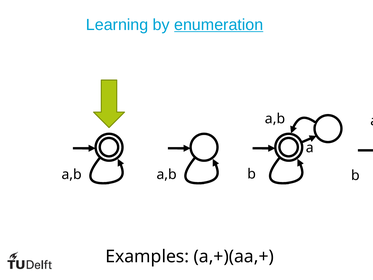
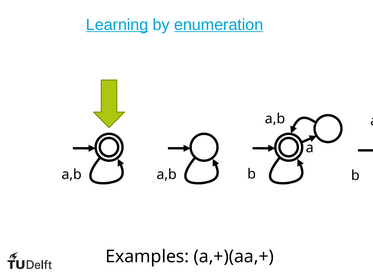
Learning underline: none -> present (117, 25)
